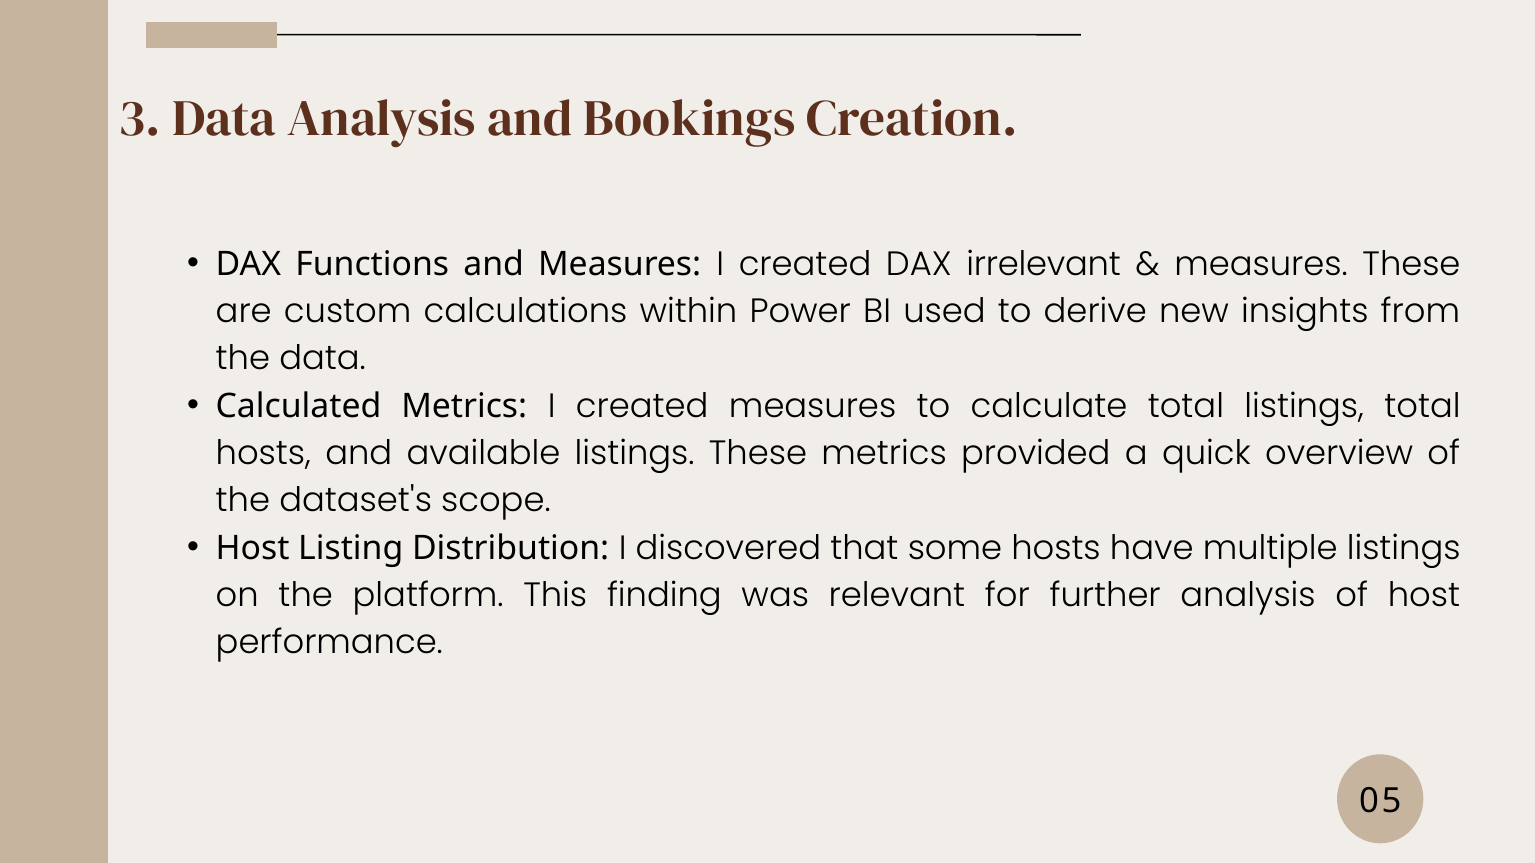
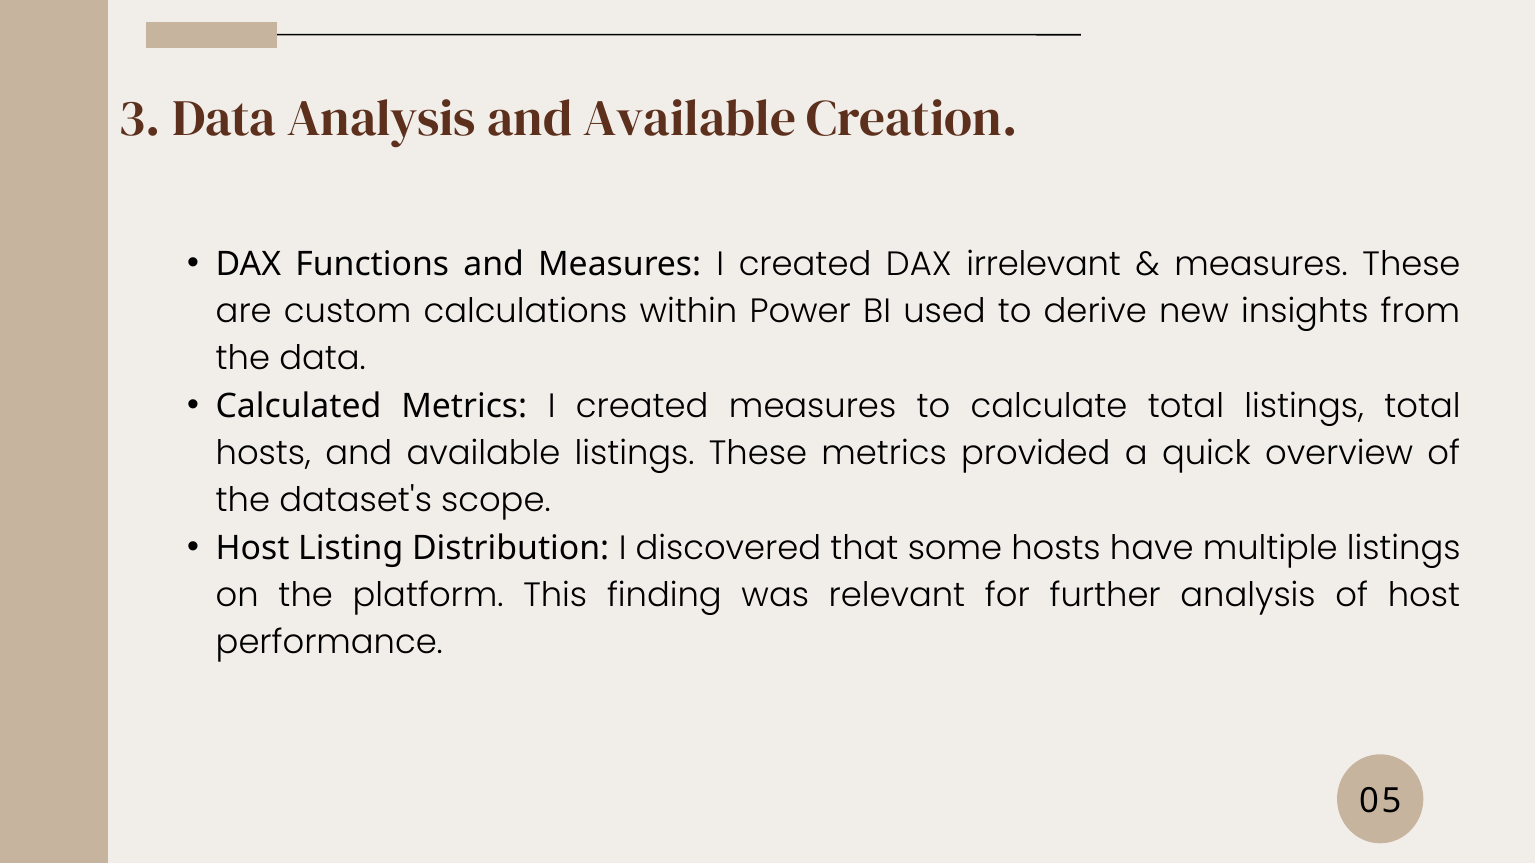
Analysis and Bookings: Bookings -> Available (690, 119)
